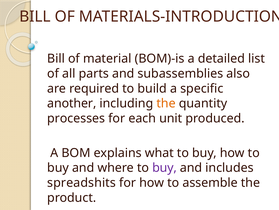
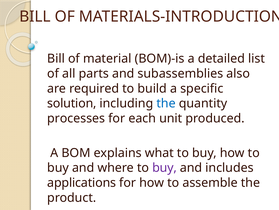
another: another -> solution (72, 103)
the colour: orange -> blue (166, 103)
spreadshits: spreadshits -> applications (82, 182)
